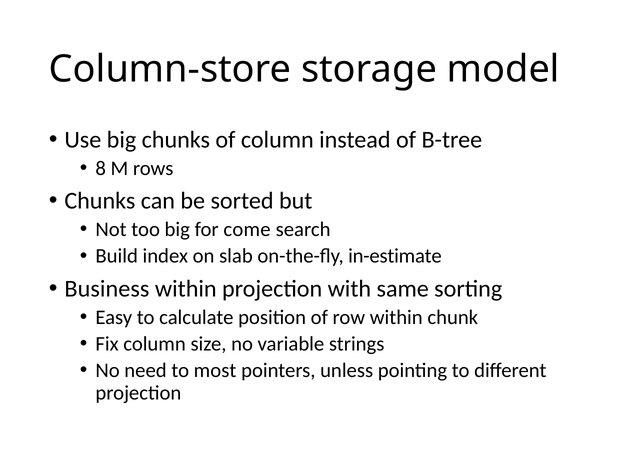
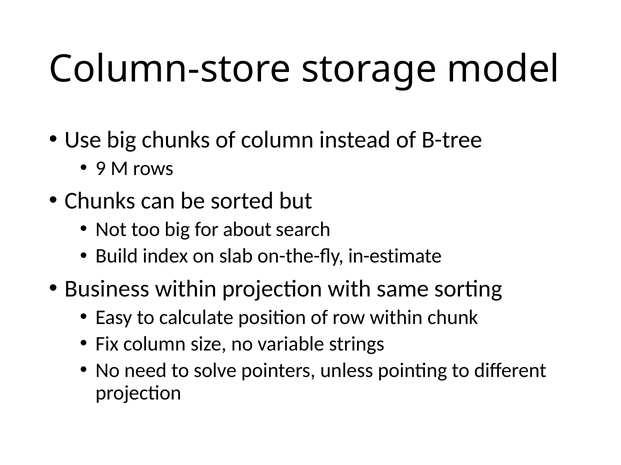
8: 8 -> 9 (101, 168)
come: come -> about (247, 230)
most: most -> solve (215, 371)
